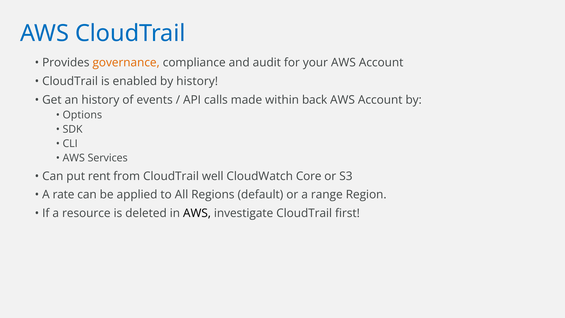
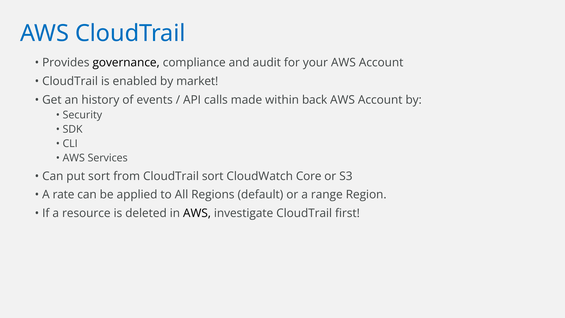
governance colour: orange -> black (126, 63)
by history: history -> market (197, 81)
Options: Options -> Security (82, 115)
put rent: rent -> sort (99, 176)
CloudTrail well: well -> sort (213, 176)
